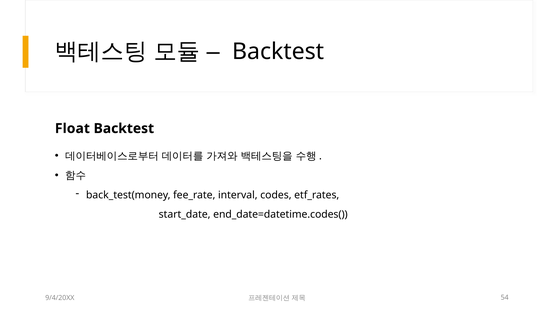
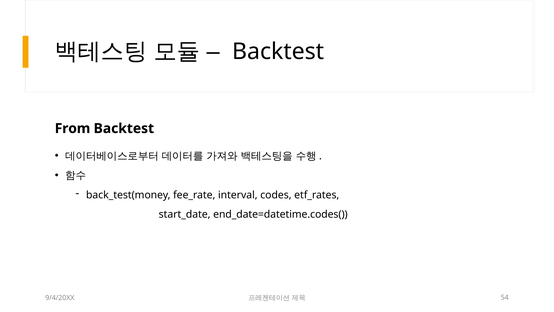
Float: Float -> From (73, 128)
